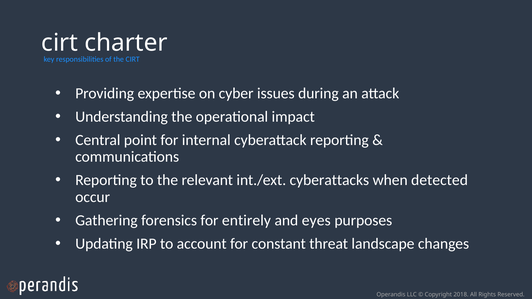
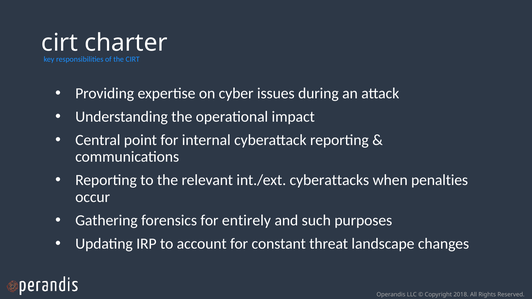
detected: detected -> penalties (440, 180)
eyes: eyes -> such (316, 220)
